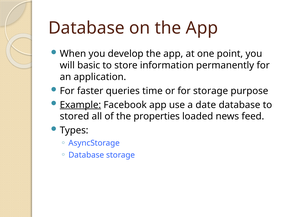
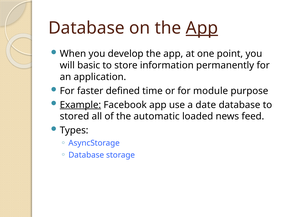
App underline: none -> present (202, 28)
queries: queries -> defined (123, 91)
for storage: storage -> module (211, 91)
properties: properties -> automatic (157, 116)
